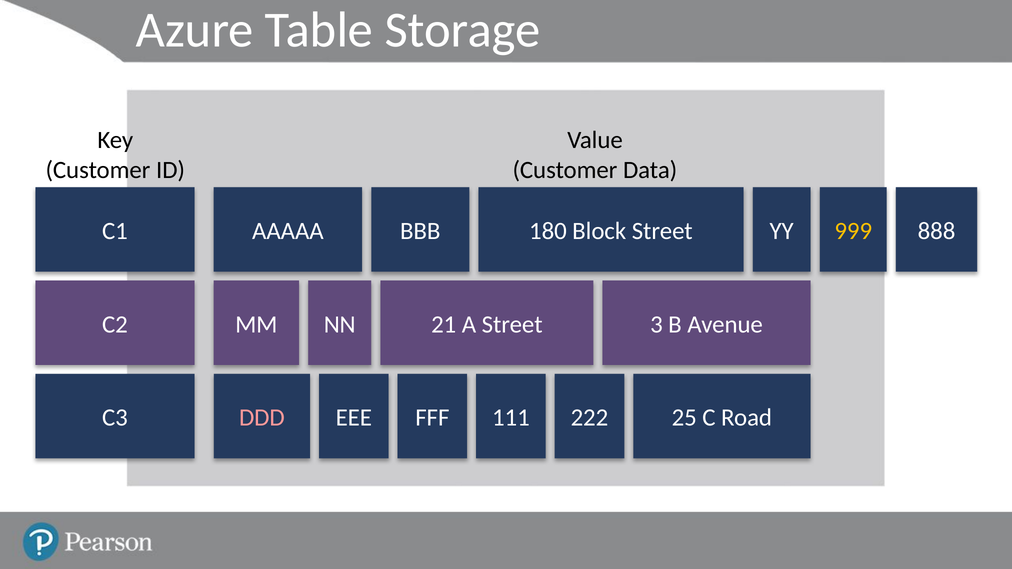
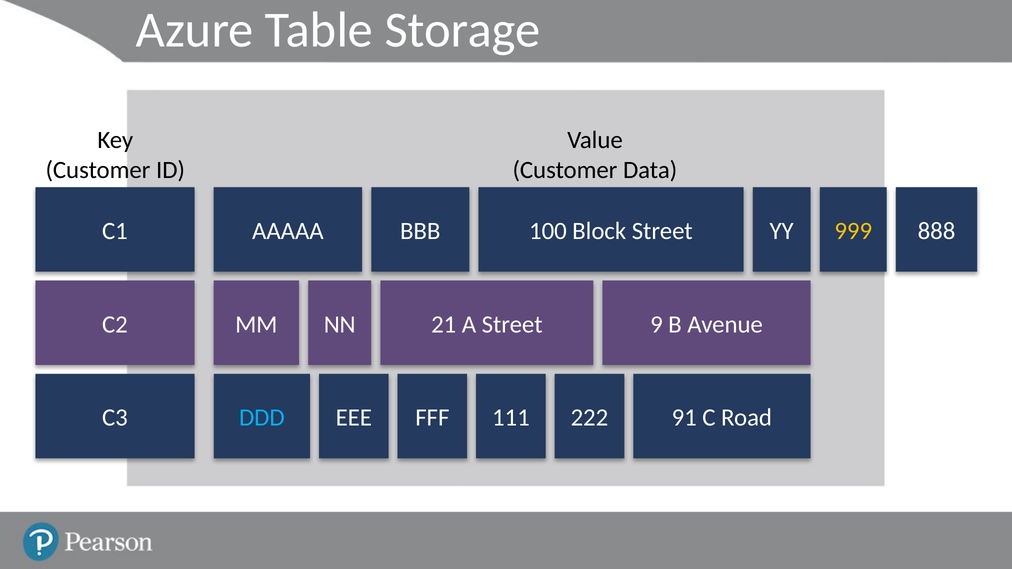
180: 180 -> 100 (548, 231)
3: 3 -> 9 (656, 325)
DDD colour: pink -> light blue (262, 418)
25: 25 -> 91 (684, 418)
